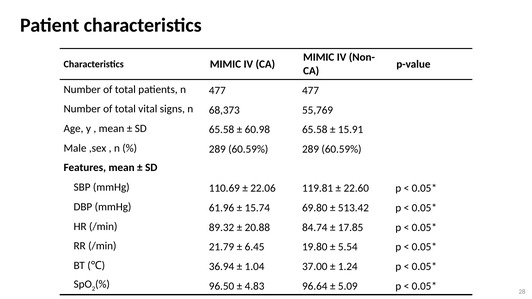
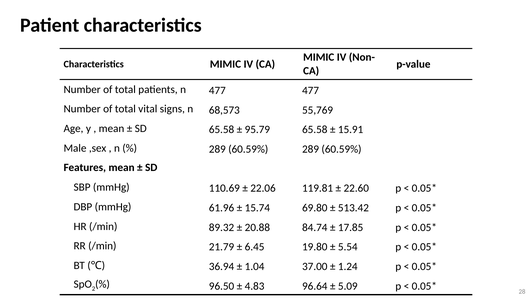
68,373: 68,373 -> 68,573 (224, 110)
60.98: 60.98 -> 95.79 (257, 130)
